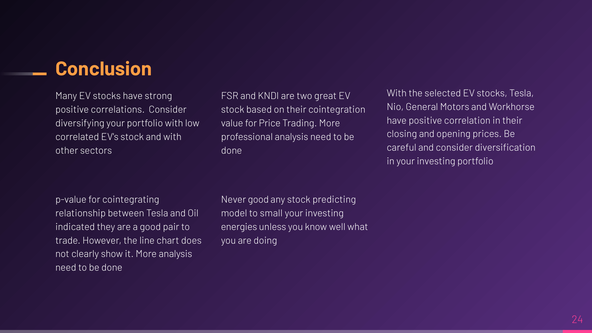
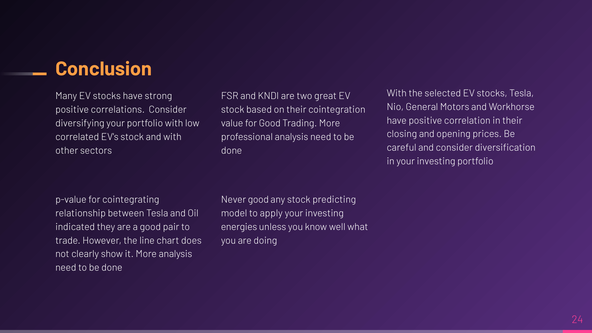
for Price: Price -> Good (270, 123)
small: small -> apply (271, 213)
